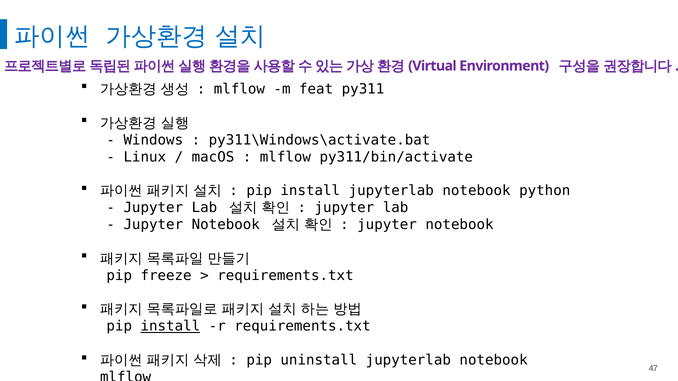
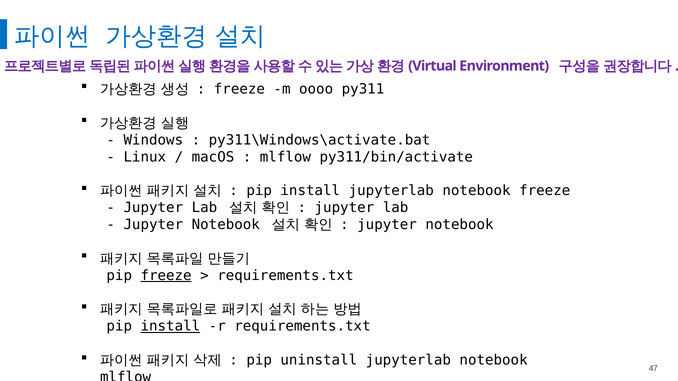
mlflow: mlflow -> freeze (239, 89)
feat: feat -> oooo (316, 89)
notebook python: python -> freeze (545, 191)
freeze underline: none -> present (166, 276)
